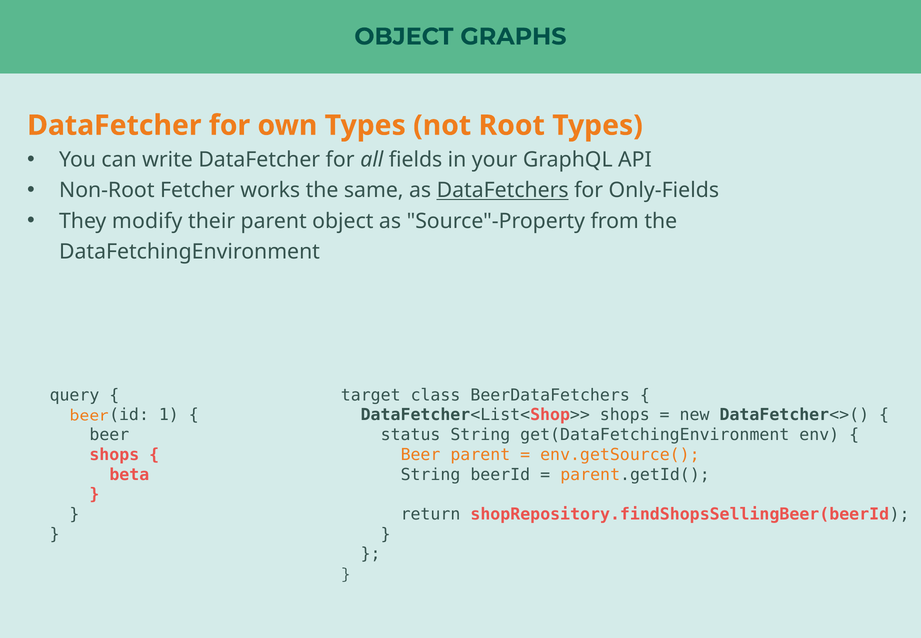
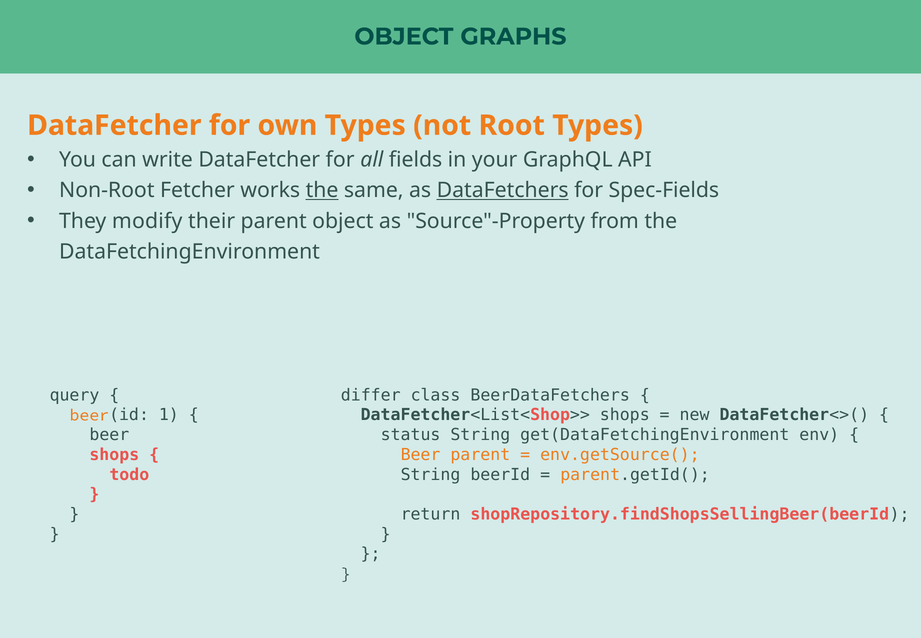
the underline: none -> present (322, 190)
Only-Fields: Only-Fields -> Spec-Fields (664, 190)
target: target -> differ (371, 395)
beta: beta -> todo (129, 474)
